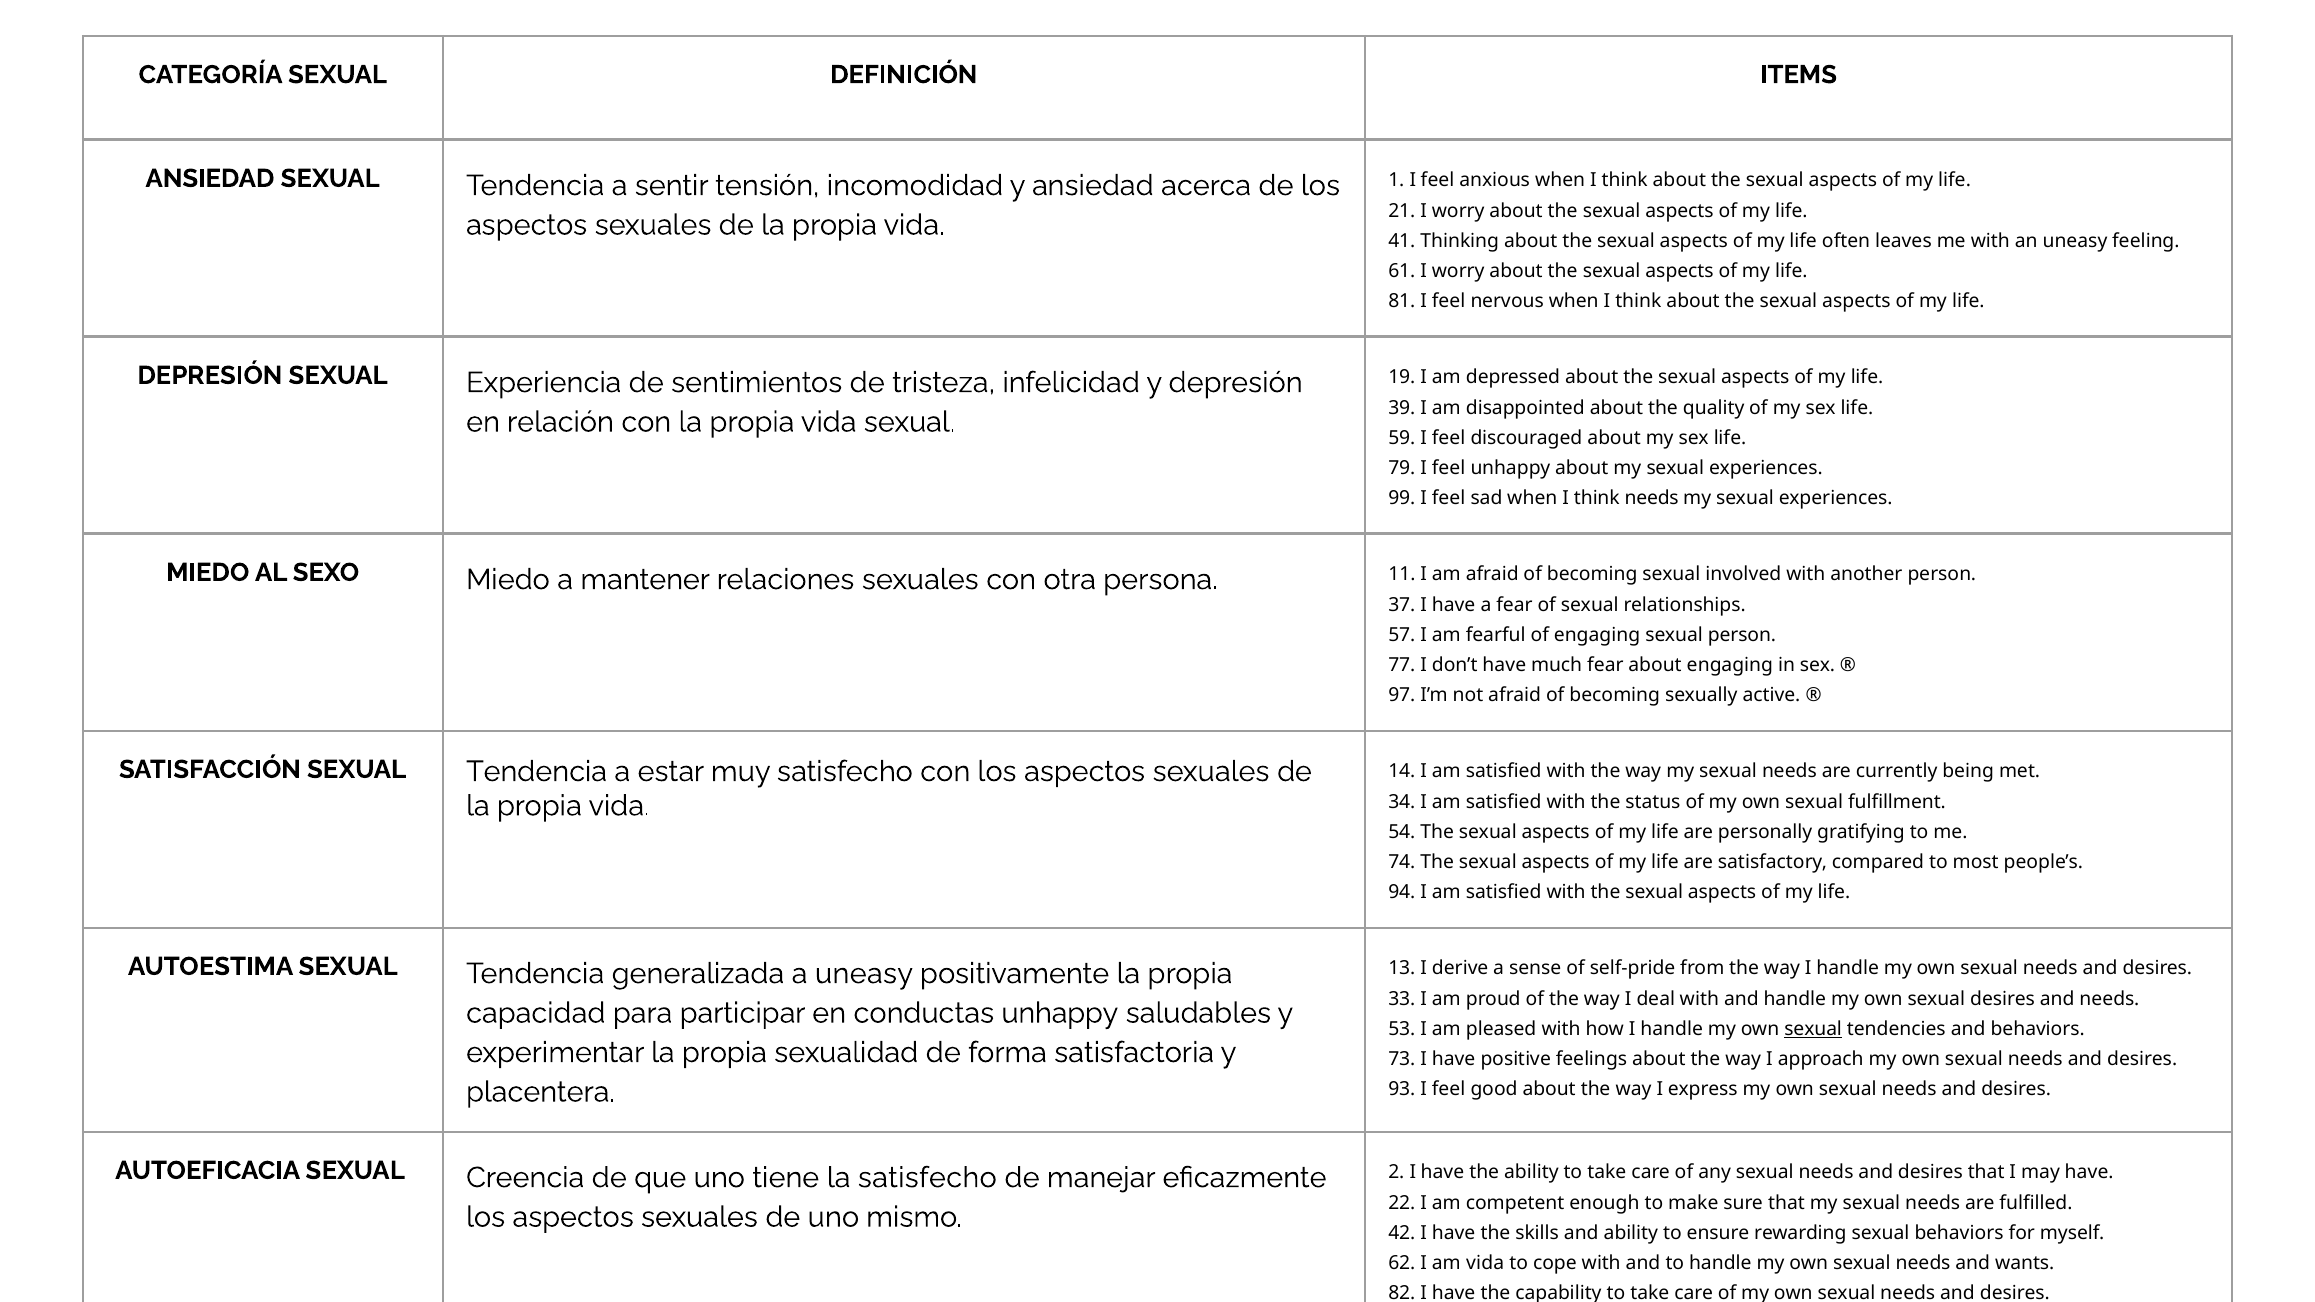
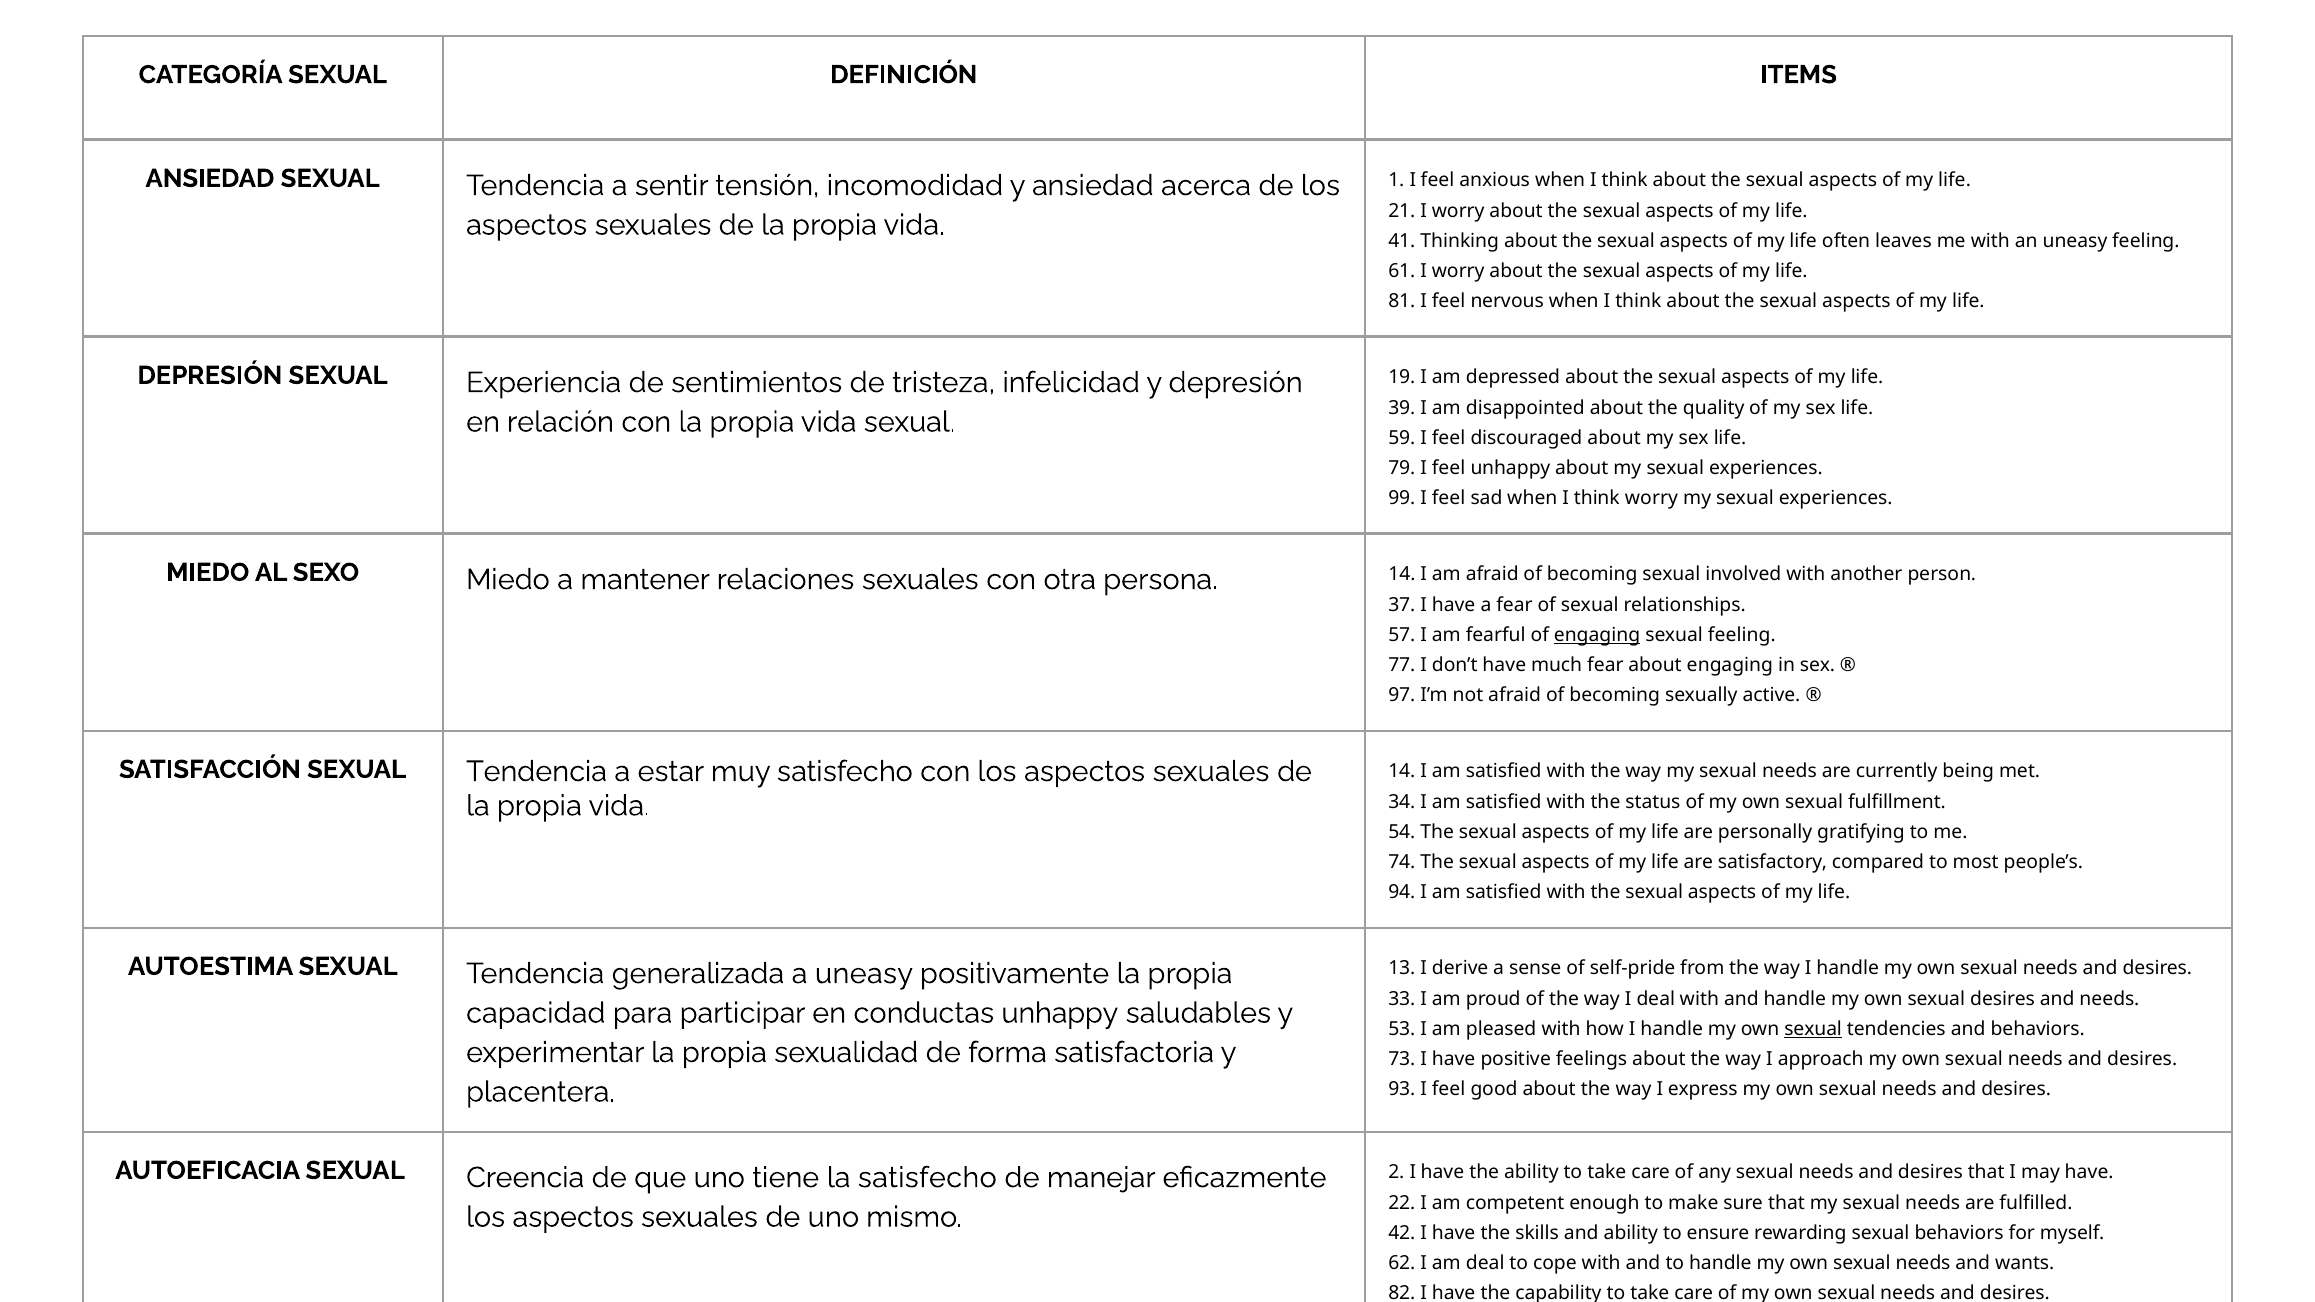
think needs: needs -> worry (1651, 498)
persona 11: 11 -> 14 (1402, 575)
engaging underline: none -> present (1597, 635)
sexual person: person -> feeling (1742, 635)
am vida: vida -> deal (1485, 1263)
